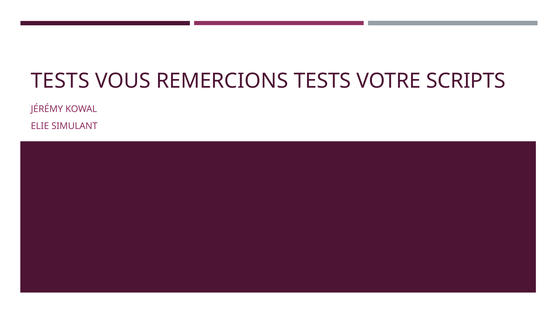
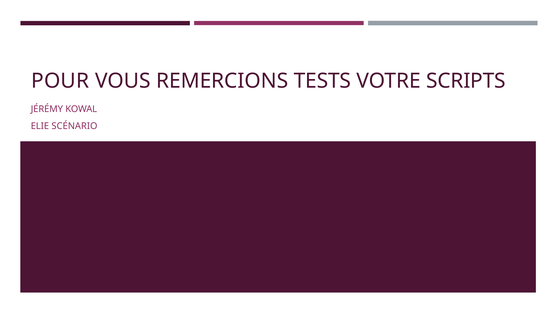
TESTS: TESTS -> POUR (60, 81)
SIMULANT: SIMULANT -> SCÉNARIO (74, 126)
